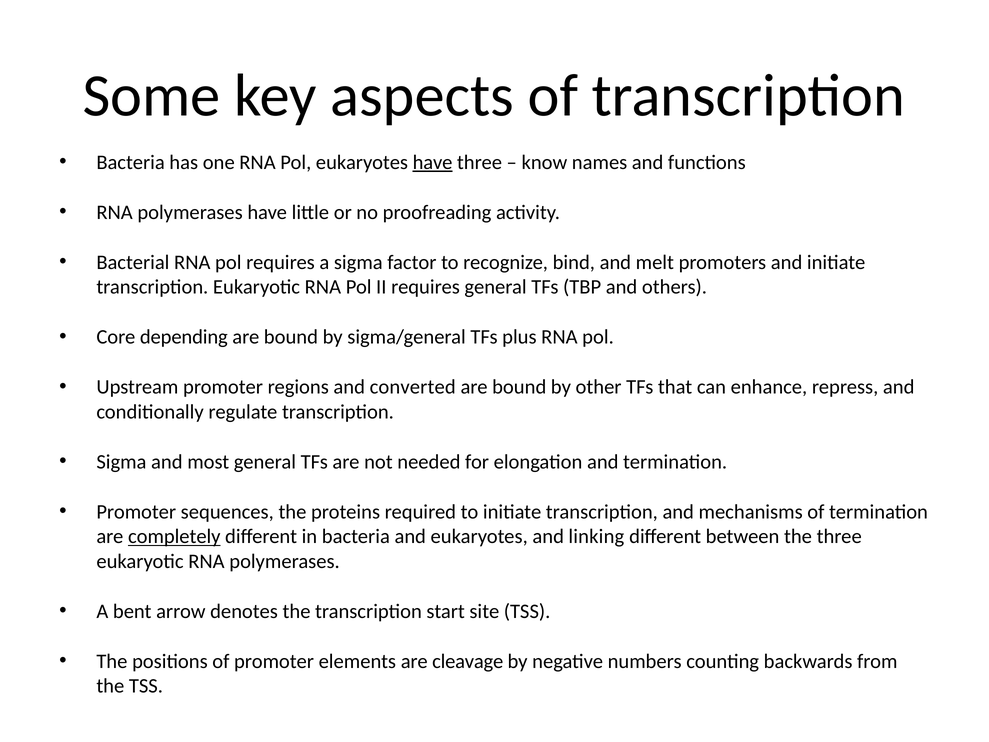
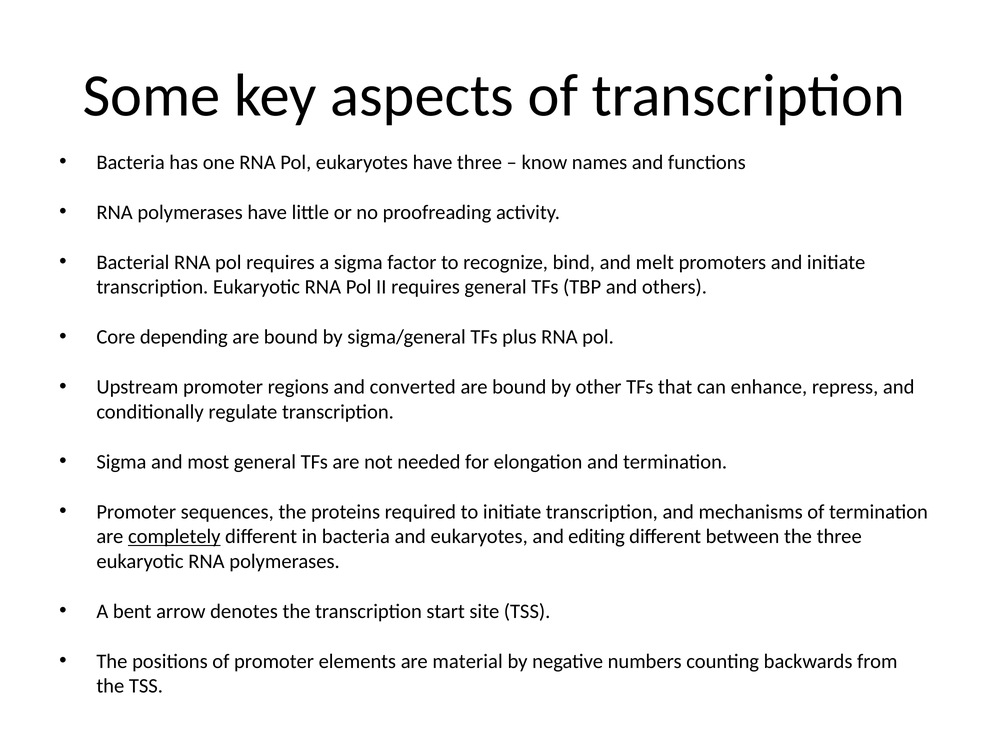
have underline: present -> none (433, 162)
linking: linking -> editing (597, 536)
cleavage: cleavage -> material (468, 661)
